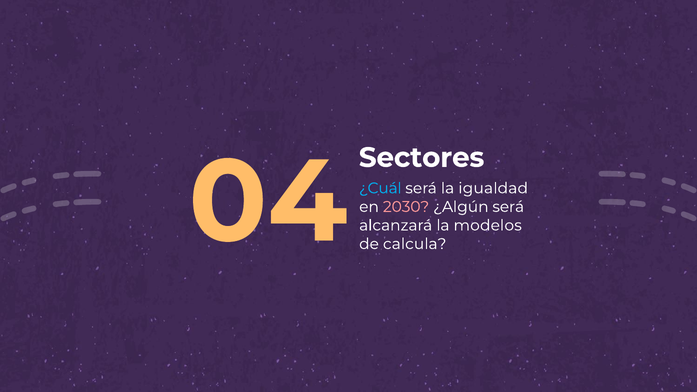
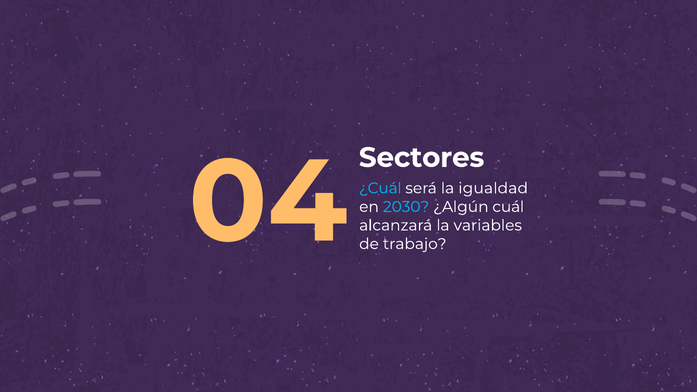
2030 colour: pink -> light blue (406, 207)
¿Algún será: será -> cuál (508, 207)
modelos: modelos -> variables (488, 225)
calcula: calcula -> trabajo (415, 244)
